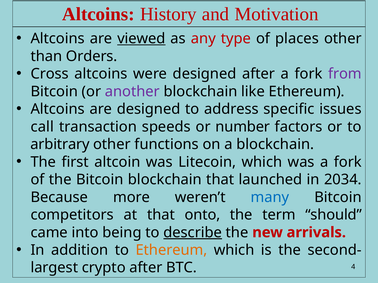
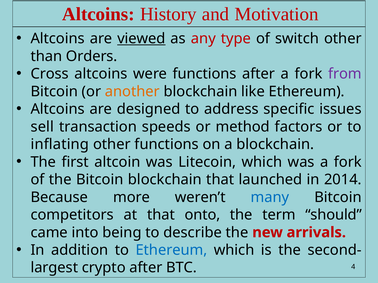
places: places -> switch (297, 39)
were designed: designed -> functions (205, 74)
another colour: purple -> orange (132, 92)
call: call -> sell (42, 127)
number: number -> method (243, 127)
arbitrary: arbitrary -> inflating (60, 145)
2034: 2034 -> 2014 (343, 180)
describe underline: present -> none (193, 233)
Ethereum colour: orange -> blue (171, 250)
